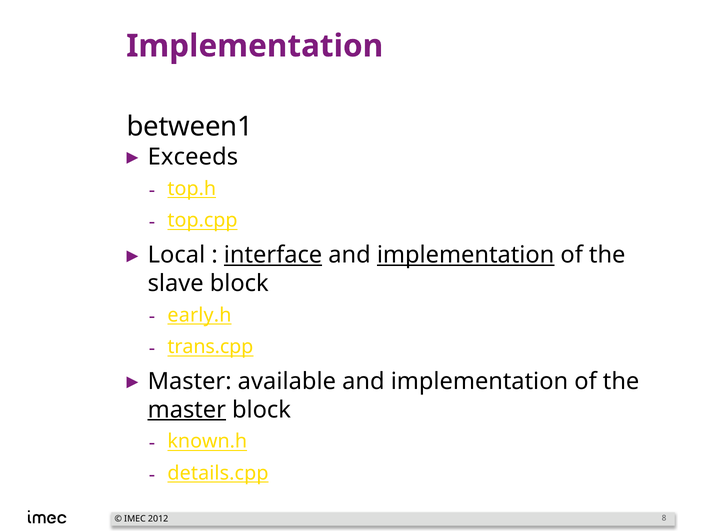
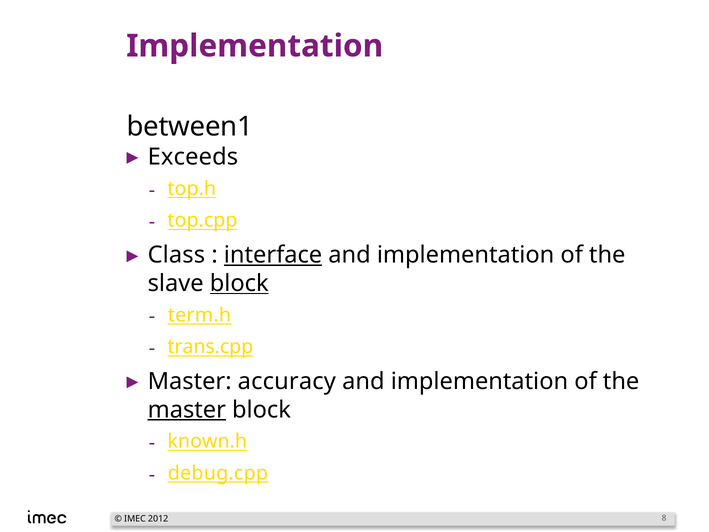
Local: Local -> Class (176, 255)
implementation underline: present -> none (466, 255)
block underline: none -> present (239, 283)
early.h: early.h -> term.h (199, 315)
available: available -> accuracy (287, 381)
details.cpp: details.cpp -> debug.cpp (218, 473)
